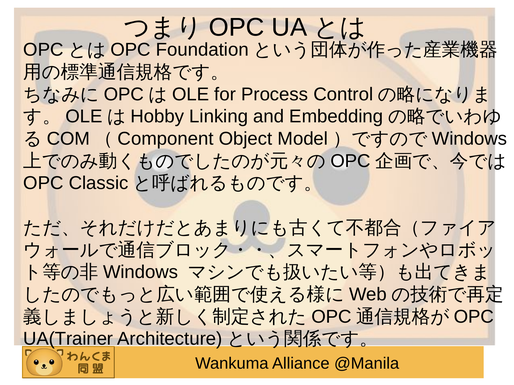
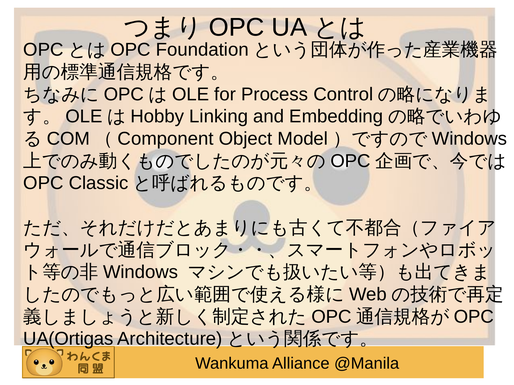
UA(Trainer: UA(Trainer -> UA(Ortigas (68, 339)
